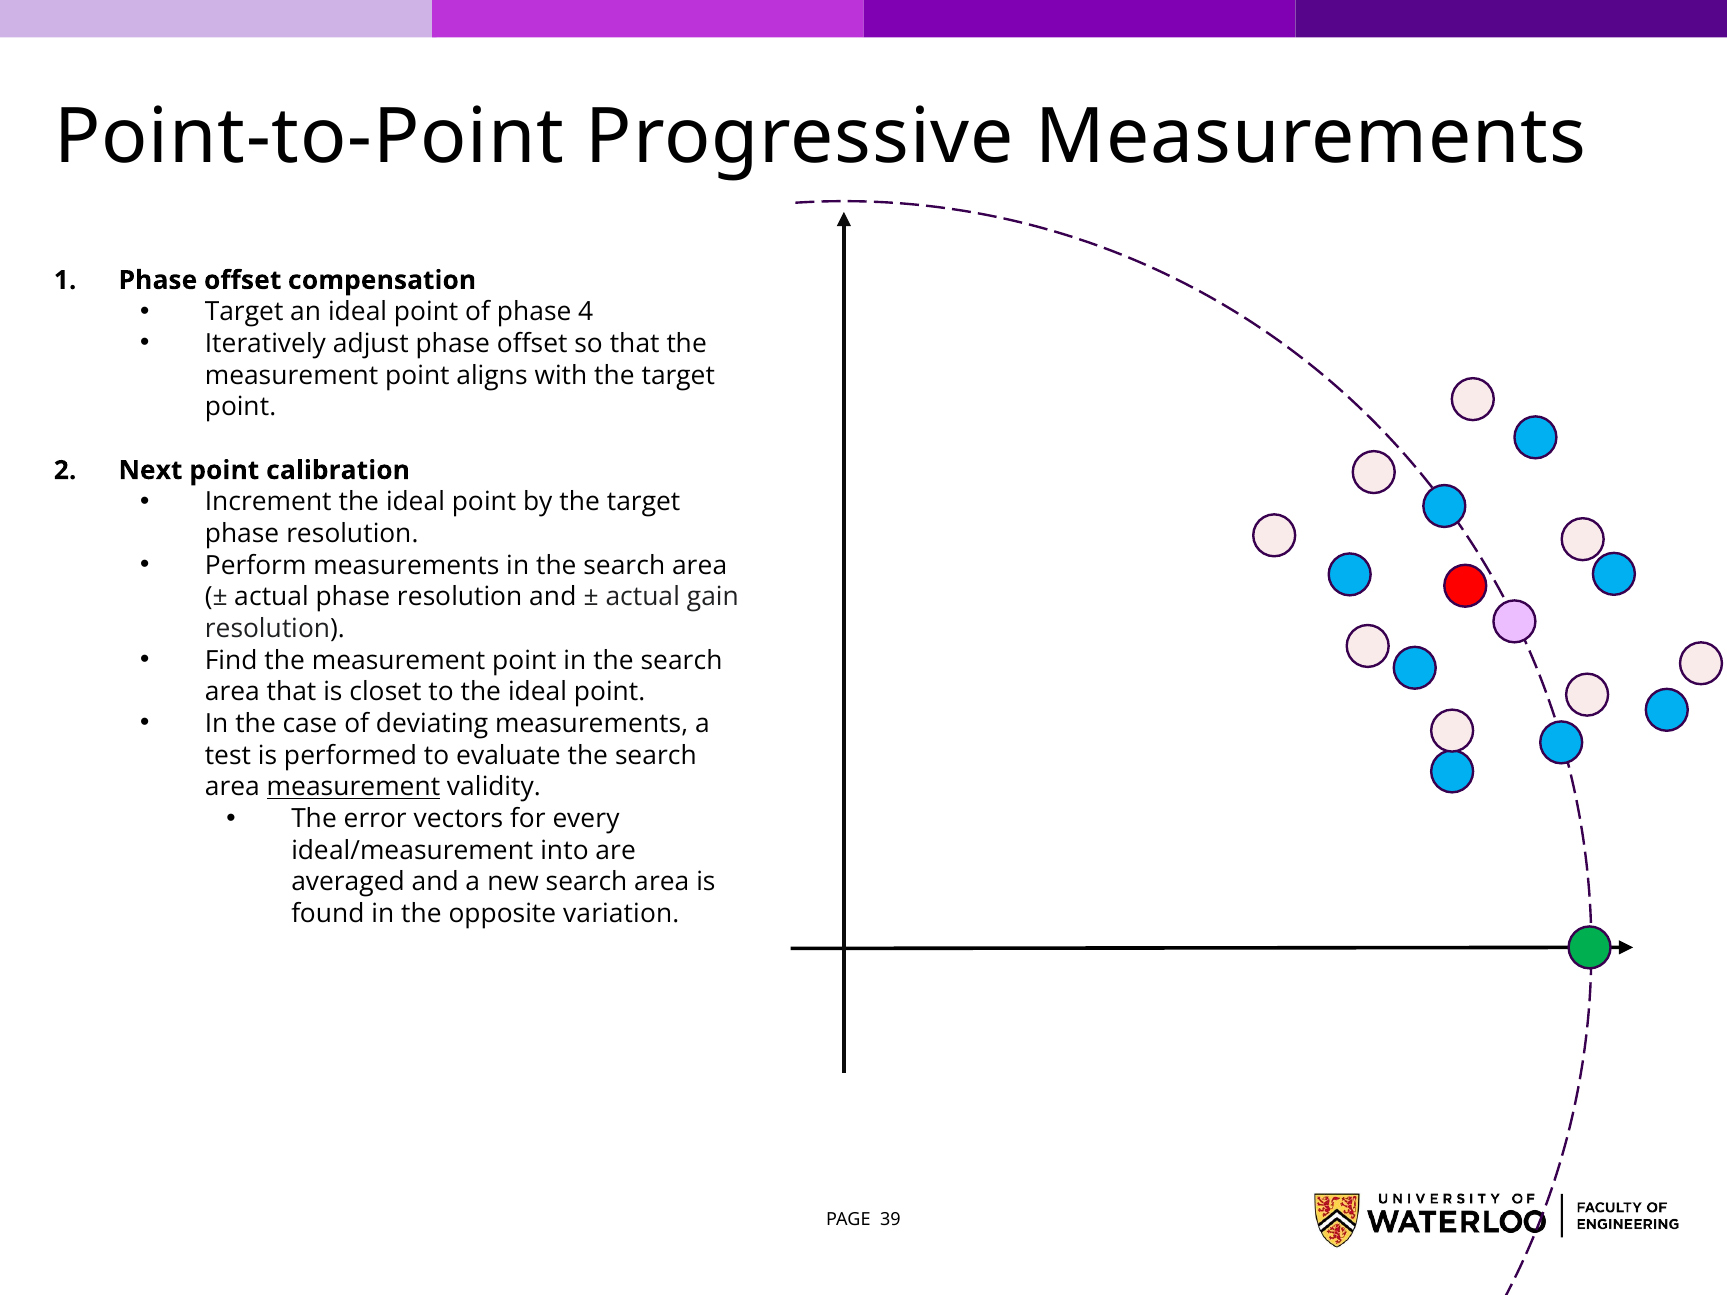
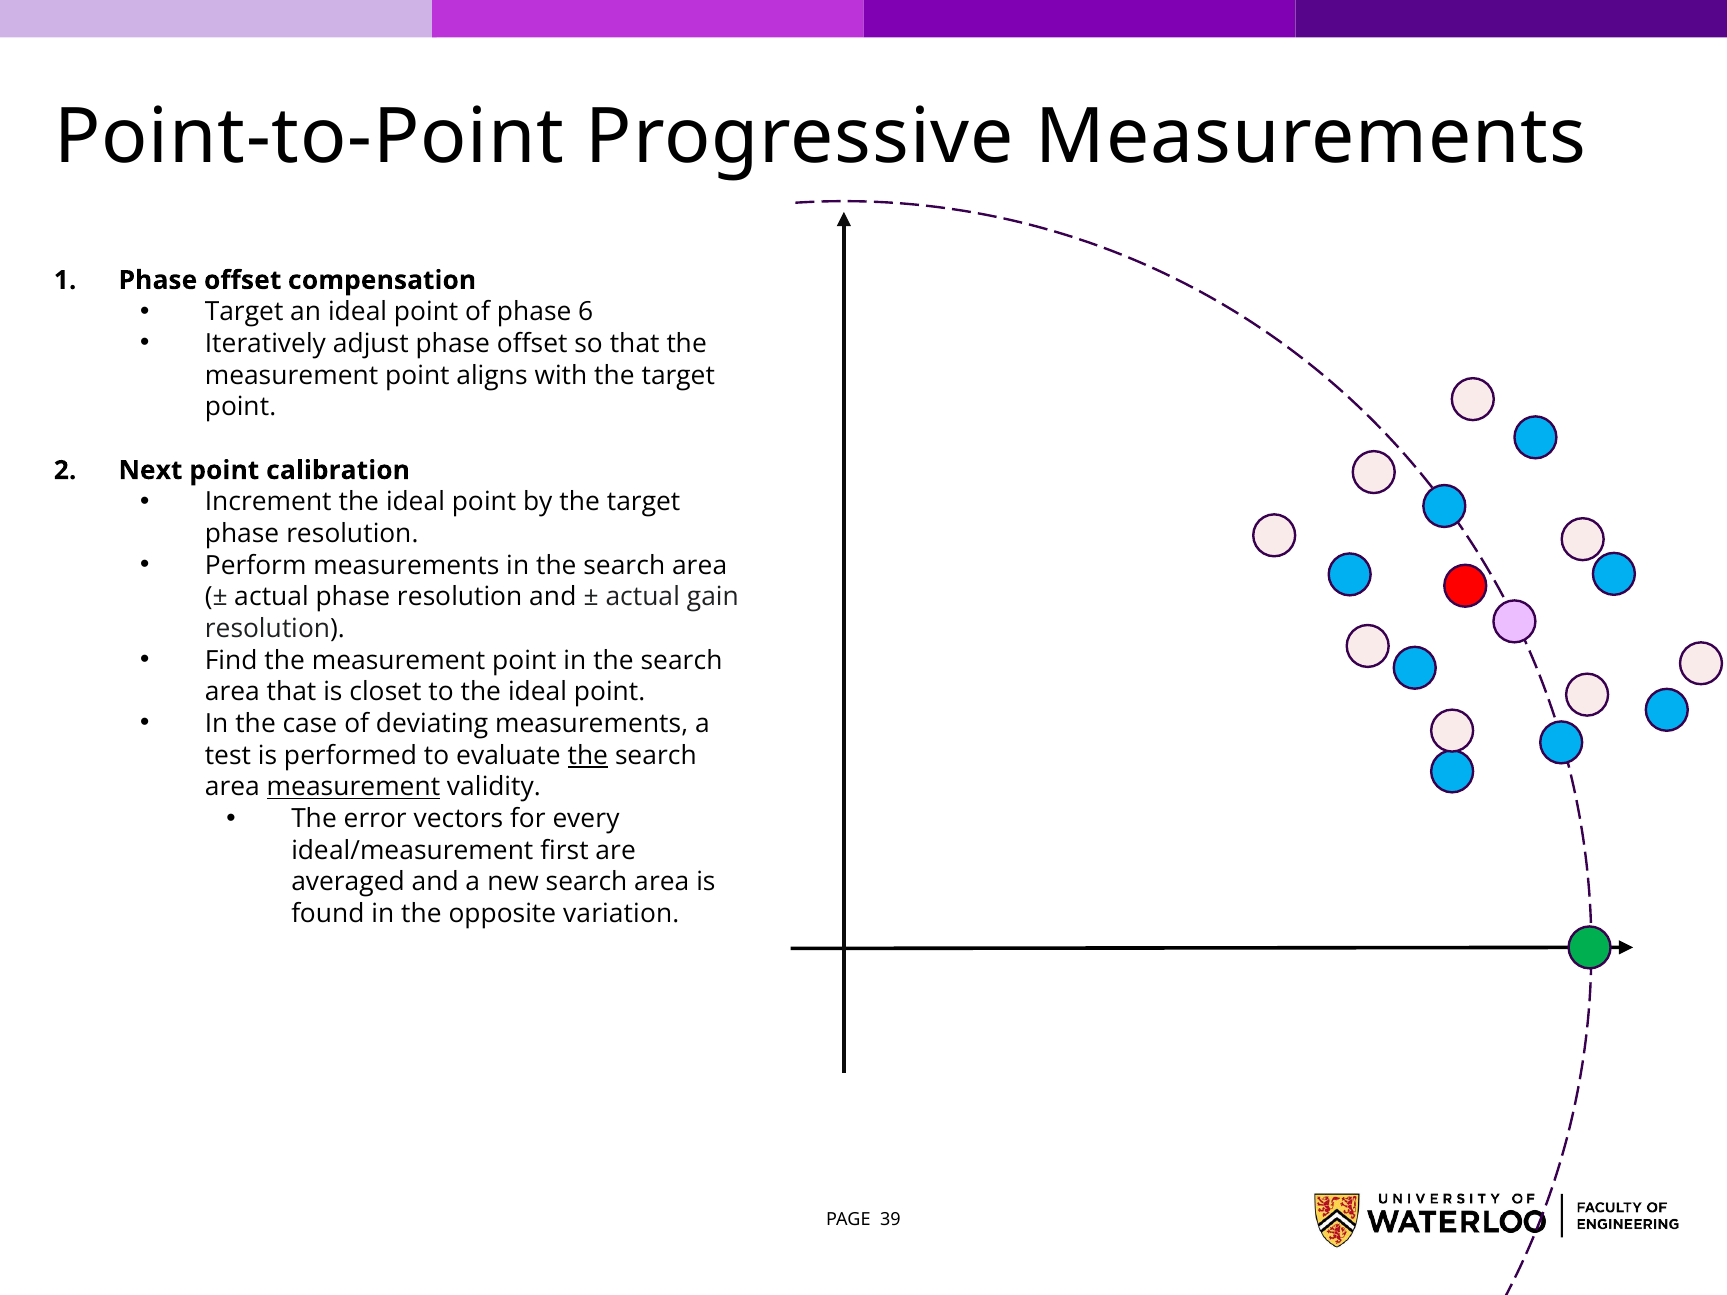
4: 4 -> 6 (586, 312)
the underline: none -> present (588, 756)
into: into -> first (564, 851)
